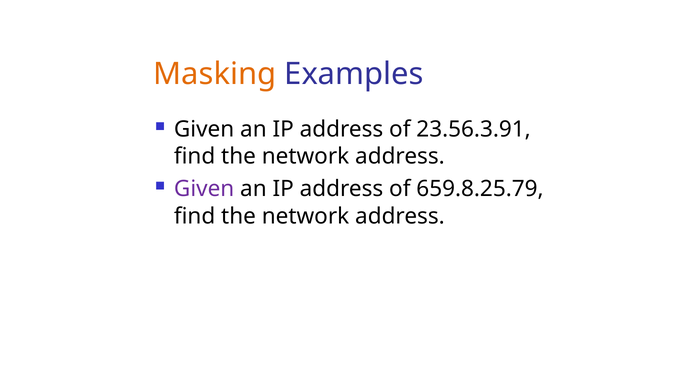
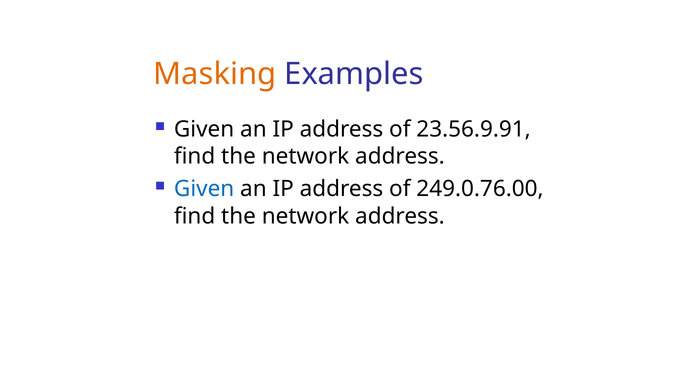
23.56.3.91: 23.56.3.91 -> 23.56.9.91 (474, 129)
Given colour: purple -> blue (204, 189)
659.8.25.79: 659.8.25.79 -> 249.0.76.00 (480, 189)
